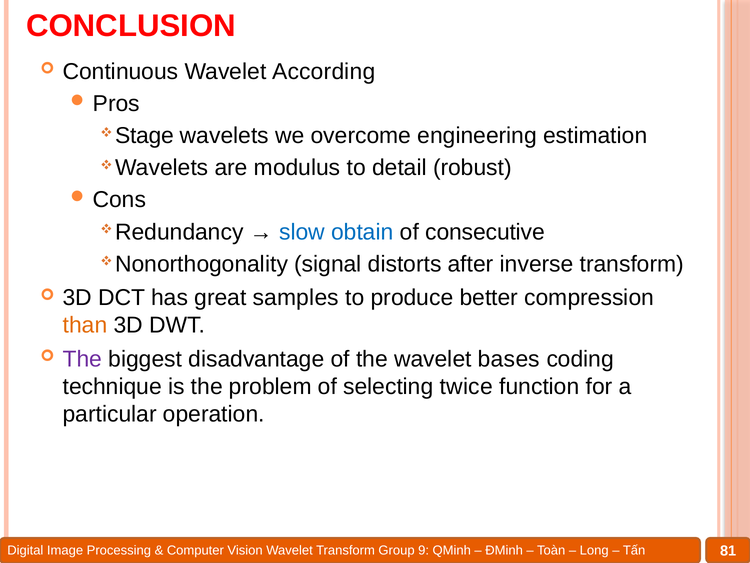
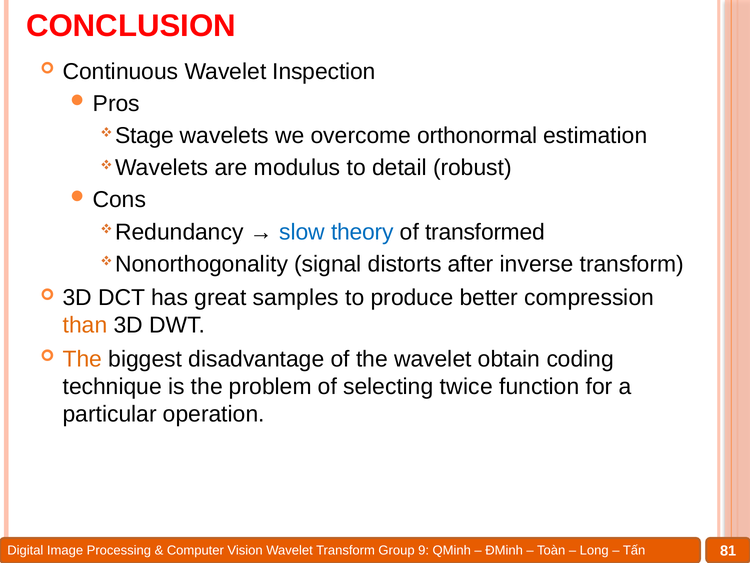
According: According -> Inspection (324, 72)
engineering: engineering -> orthonormal (477, 136)
obtain: obtain -> theory (362, 232)
consecutive: consecutive -> transformed (485, 232)
The colour: purple -> orange (82, 359)
bases: bases -> obtain (509, 359)
